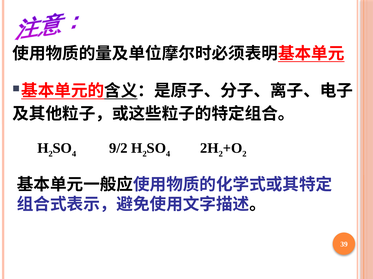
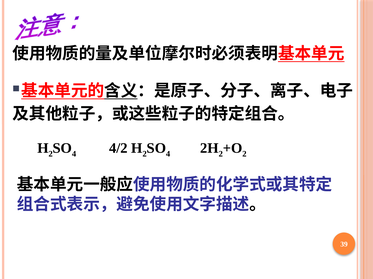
9/2: 9/2 -> 4/2 (118, 149)
